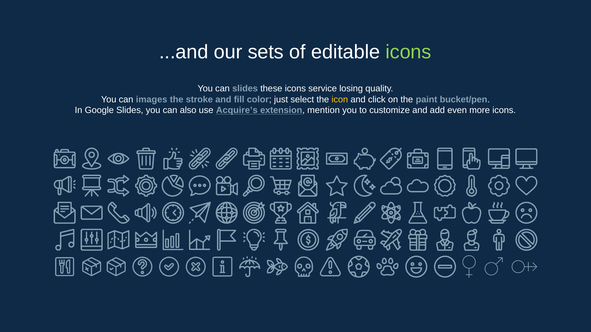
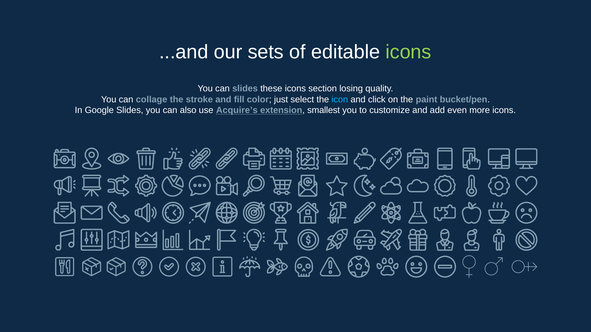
service: service -> section (323, 89)
images: images -> collage (152, 100)
icon colour: yellow -> light blue (340, 100)
mention: mention -> smallest (324, 110)
